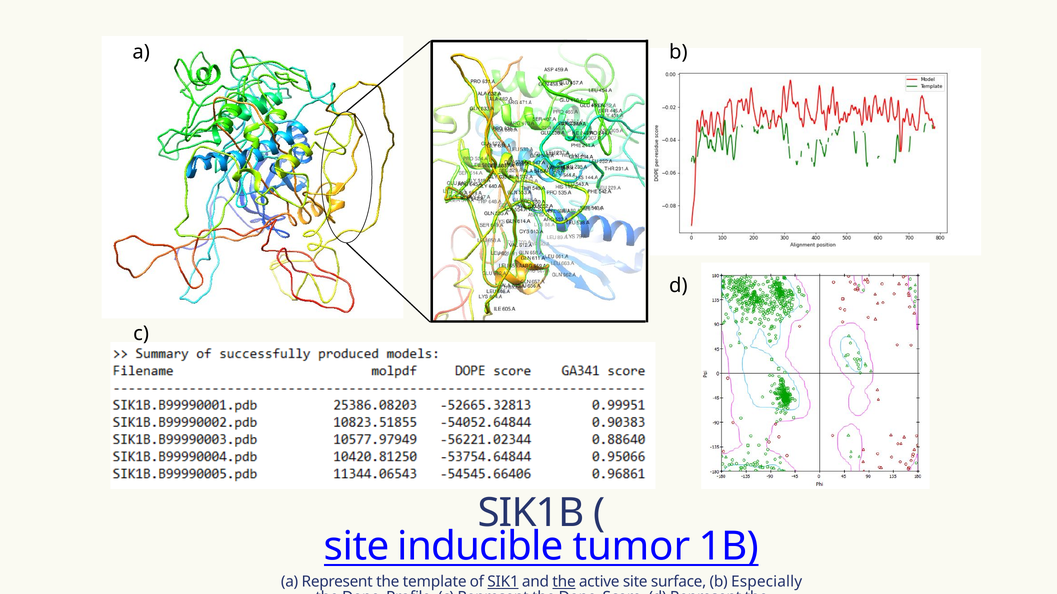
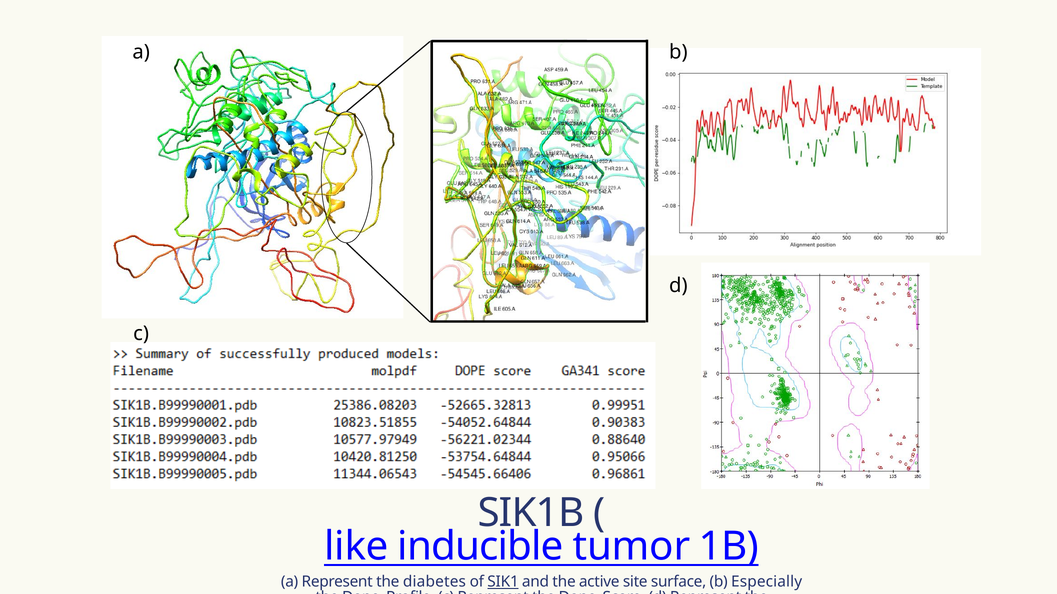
site: site -> like (356, 547)
template: template -> diabetes (434, 582)
the underline: present -> none (564, 582)
